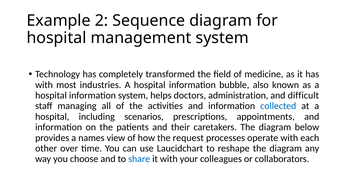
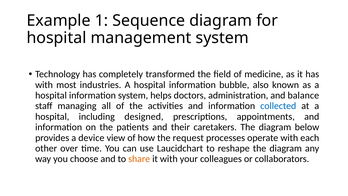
2: 2 -> 1 (101, 21)
difficult: difficult -> balance (303, 95)
scenarios: scenarios -> designed (144, 116)
names: names -> device (91, 138)
share colour: blue -> orange (139, 159)
